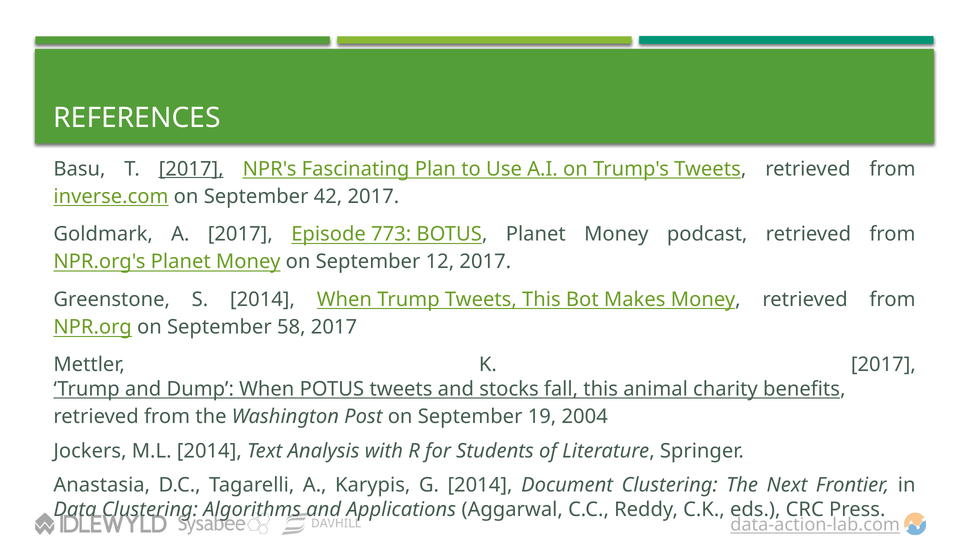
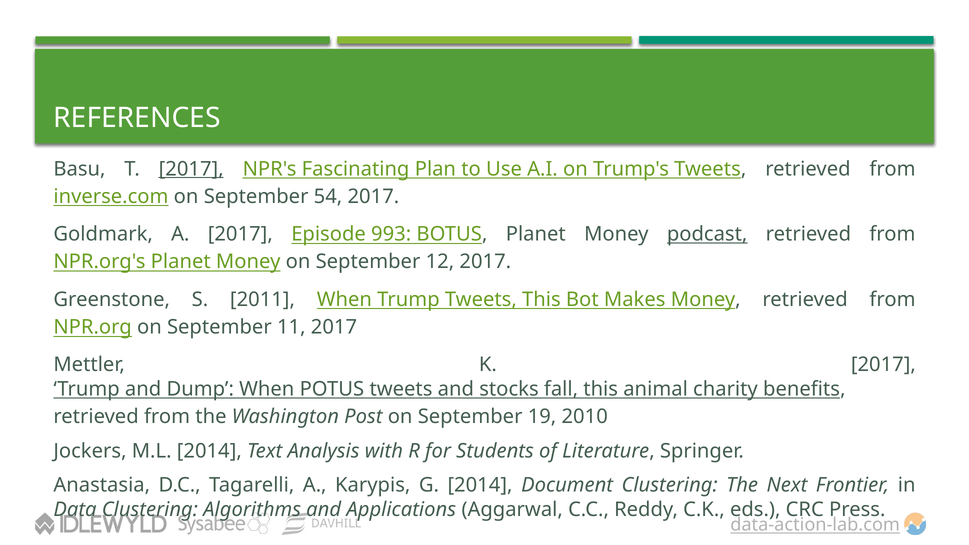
42: 42 -> 54 (328, 197)
773: 773 -> 993 (391, 234)
podcast underline: none -> present (707, 234)
S 2014: 2014 -> 2011 (262, 300)
58: 58 -> 11 (291, 327)
2004: 2004 -> 2010 (585, 417)
